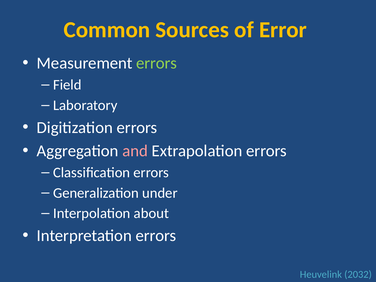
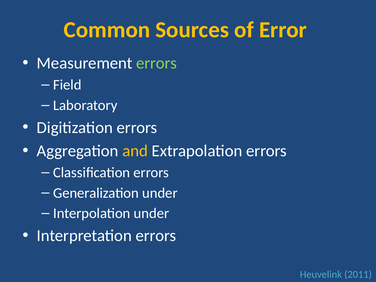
and colour: pink -> yellow (135, 151)
Interpolation about: about -> under (151, 213)
2032: 2032 -> 2011 (358, 274)
